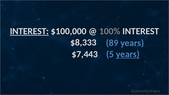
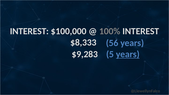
INTEREST underline: present -> none (29, 31)
89: 89 -> 56 (112, 43)
$7,443: $7,443 -> $9,283 (85, 54)
